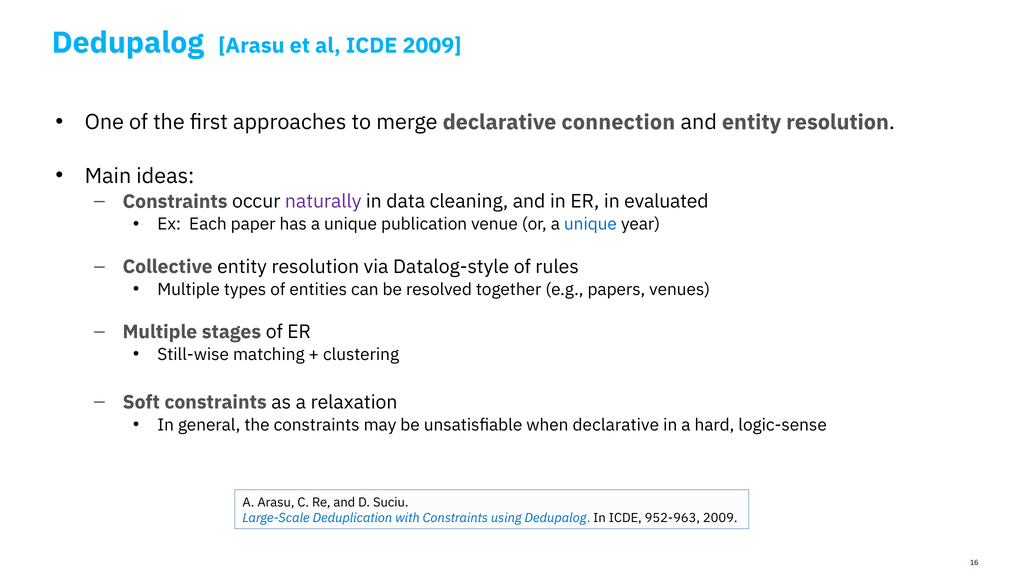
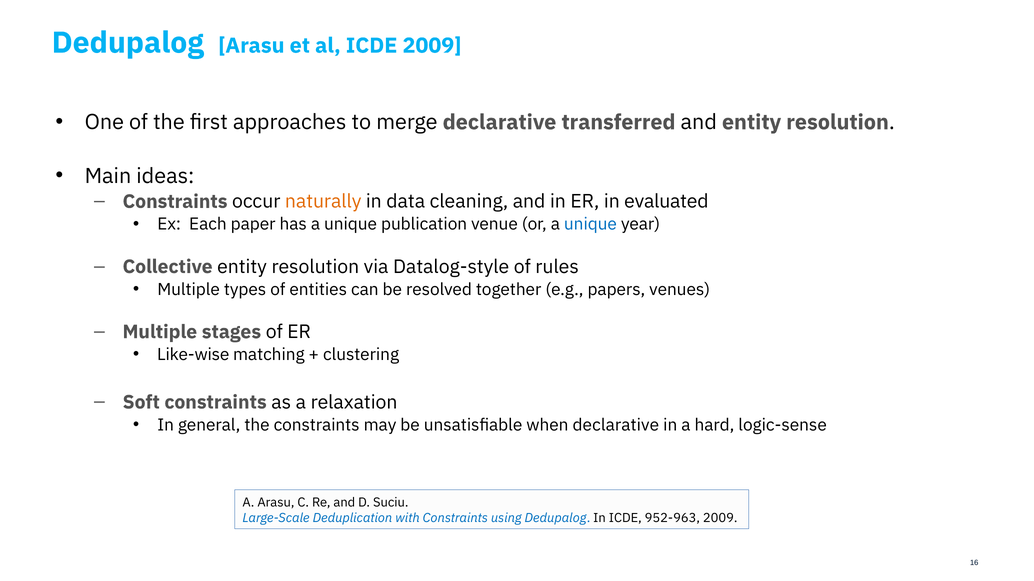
connection: connection -> transferred (618, 122)
naturally colour: purple -> orange (323, 202)
Still-wise: Still-wise -> Like-wise (193, 355)
